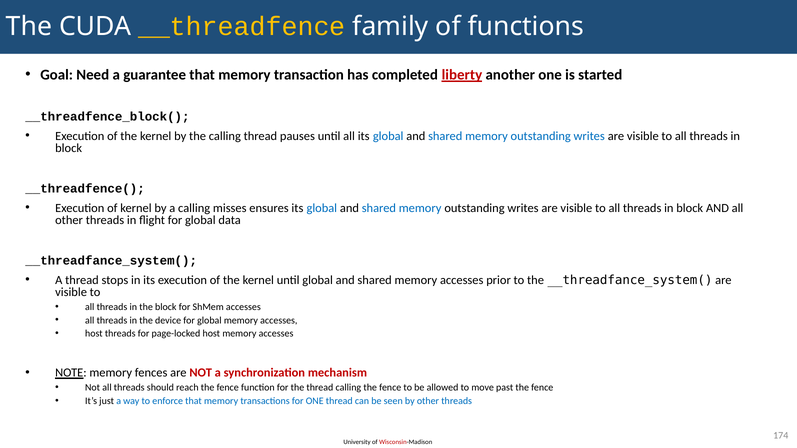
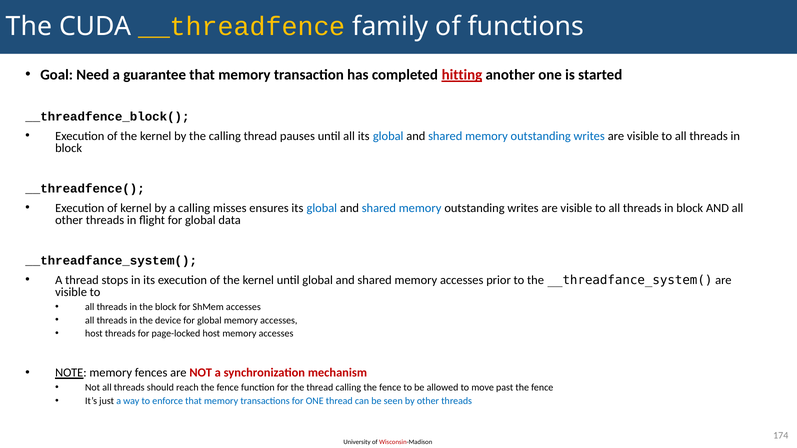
liberty: liberty -> hitting (462, 75)
